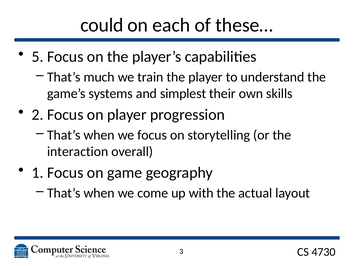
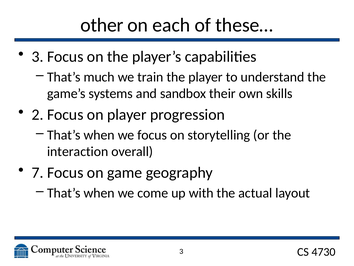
could: could -> other (102, 25)
5: 5 -> 3 (38, 57)
simplest: simplest -> sandbox (183, 93)
1: 1 -> 7 (38, 172)
